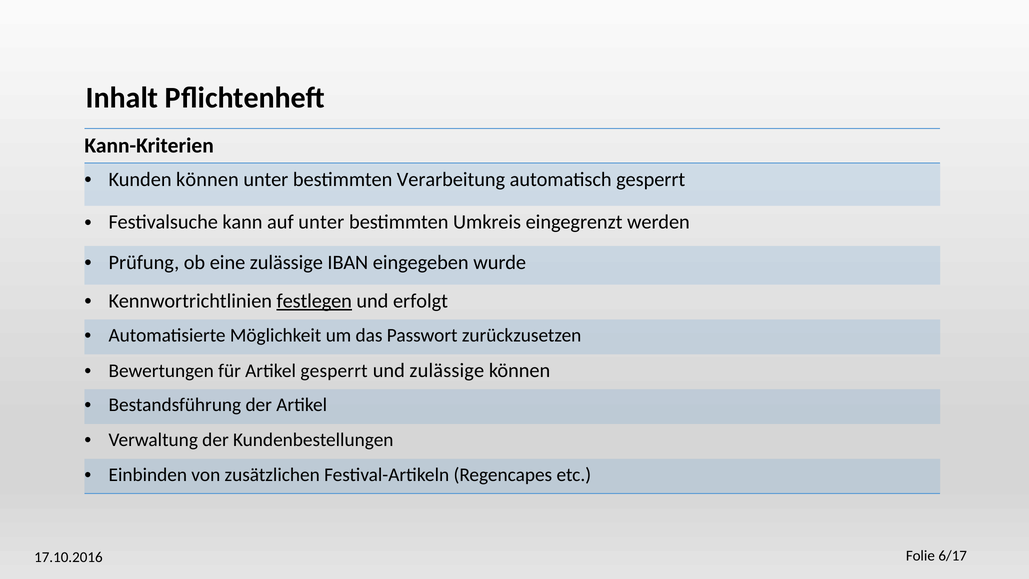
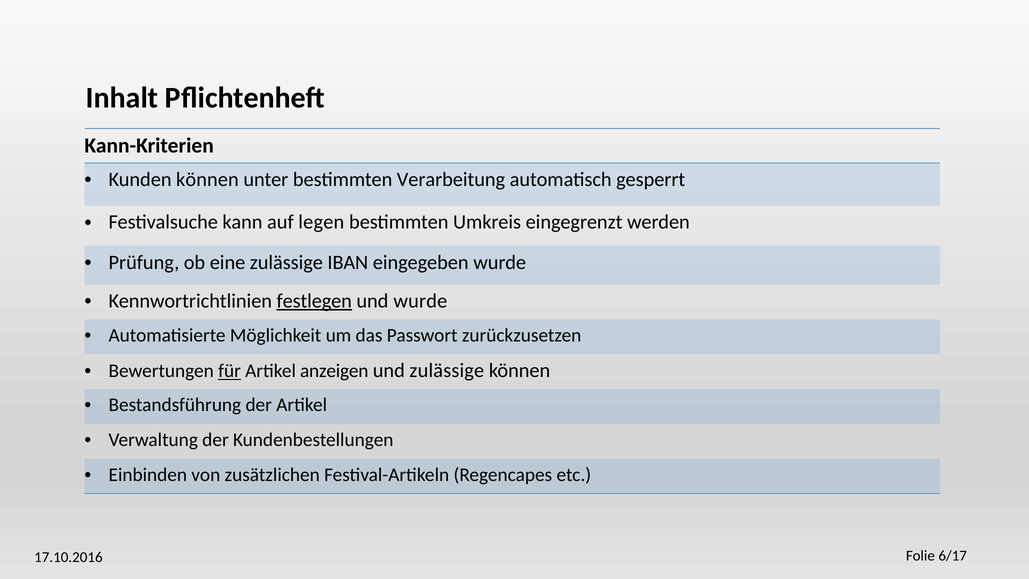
auf unter: unter -> legen (321, 222)
und erfolgt: erfolgt -> wurde (420, 301)
für underline: none -> present (230, 371)
Artikel gesperrt: gesperrt -> anzeigen (334, 371)
